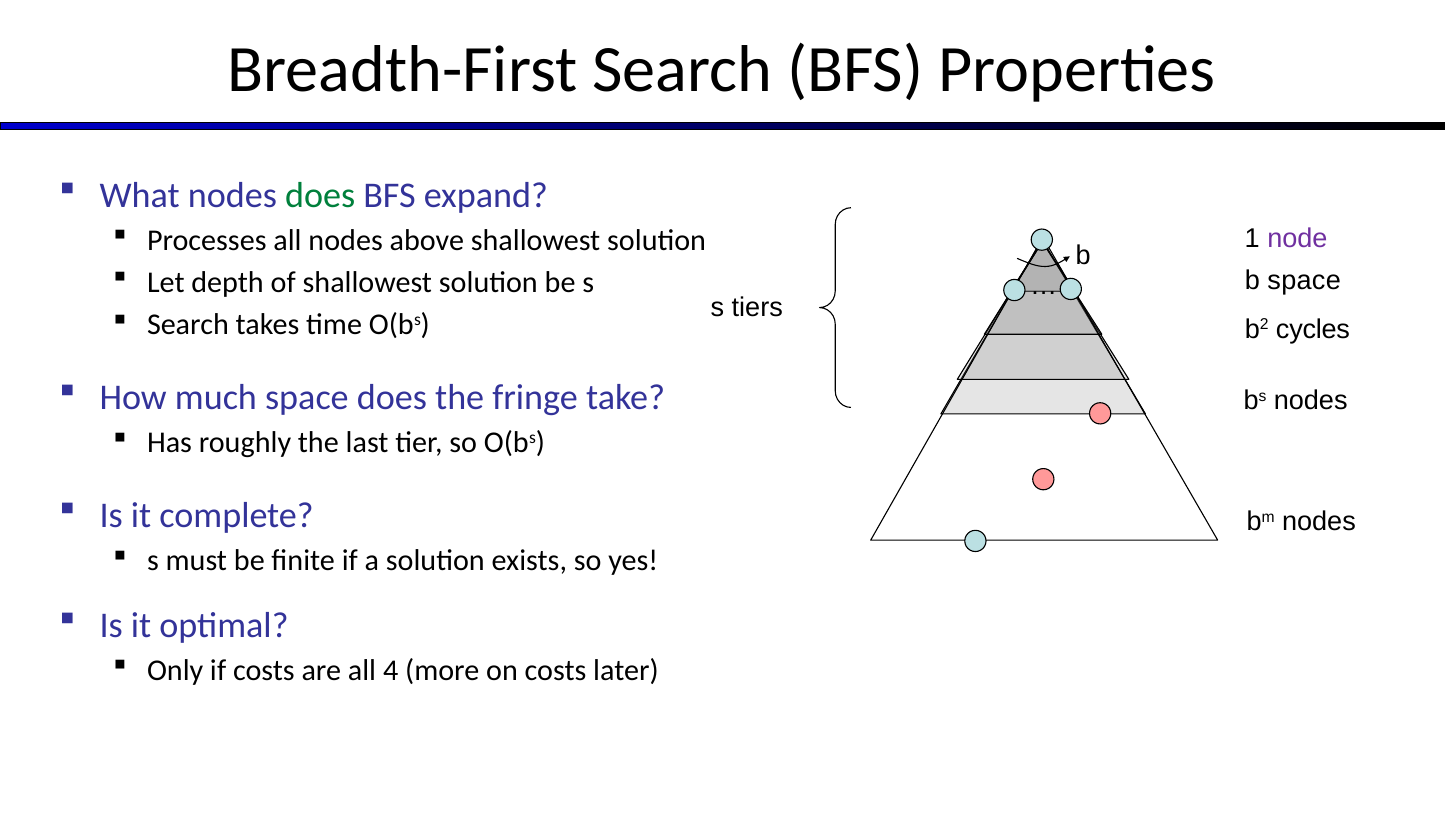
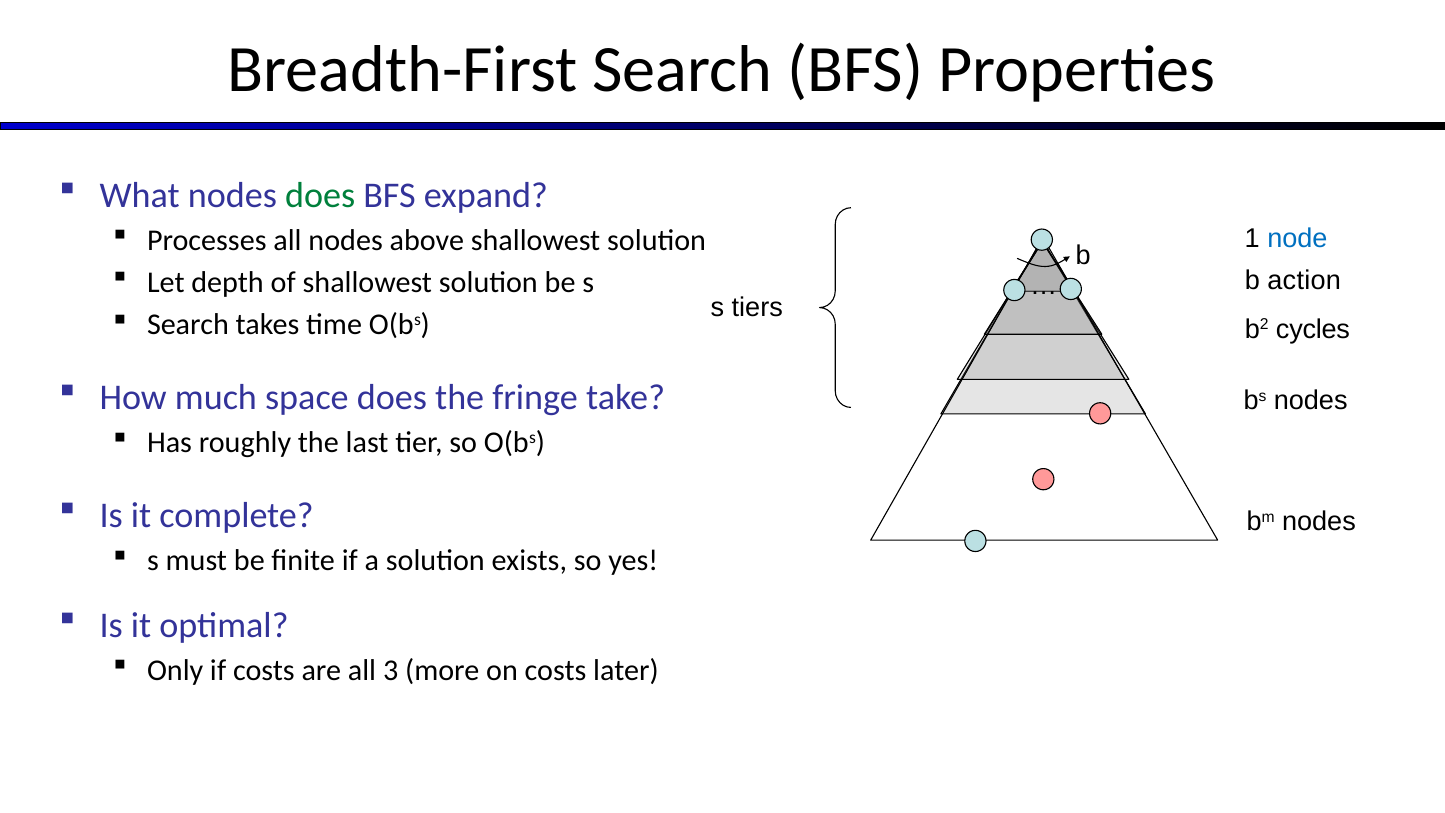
node colour: purple -> blue (1297, 238)
b space: space -> action (1304, 280)
4: 4 -> 3 (391, 670)
